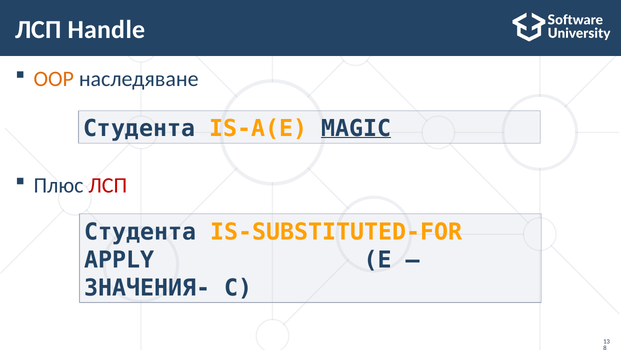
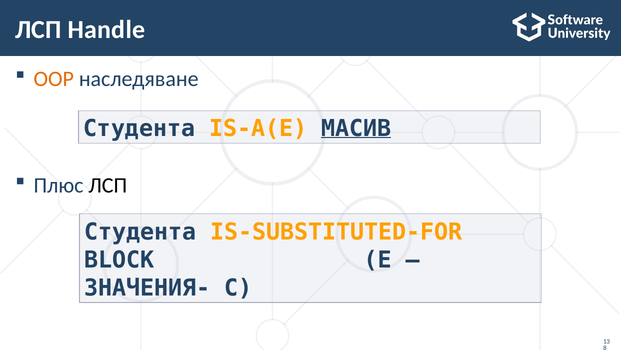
MAGIC: MAGIC -> МАСИВ (356, 128)
ЛСП colour: red -> black (108, 185)
APPLY: APPLY -> BLOCK (119, 259)
